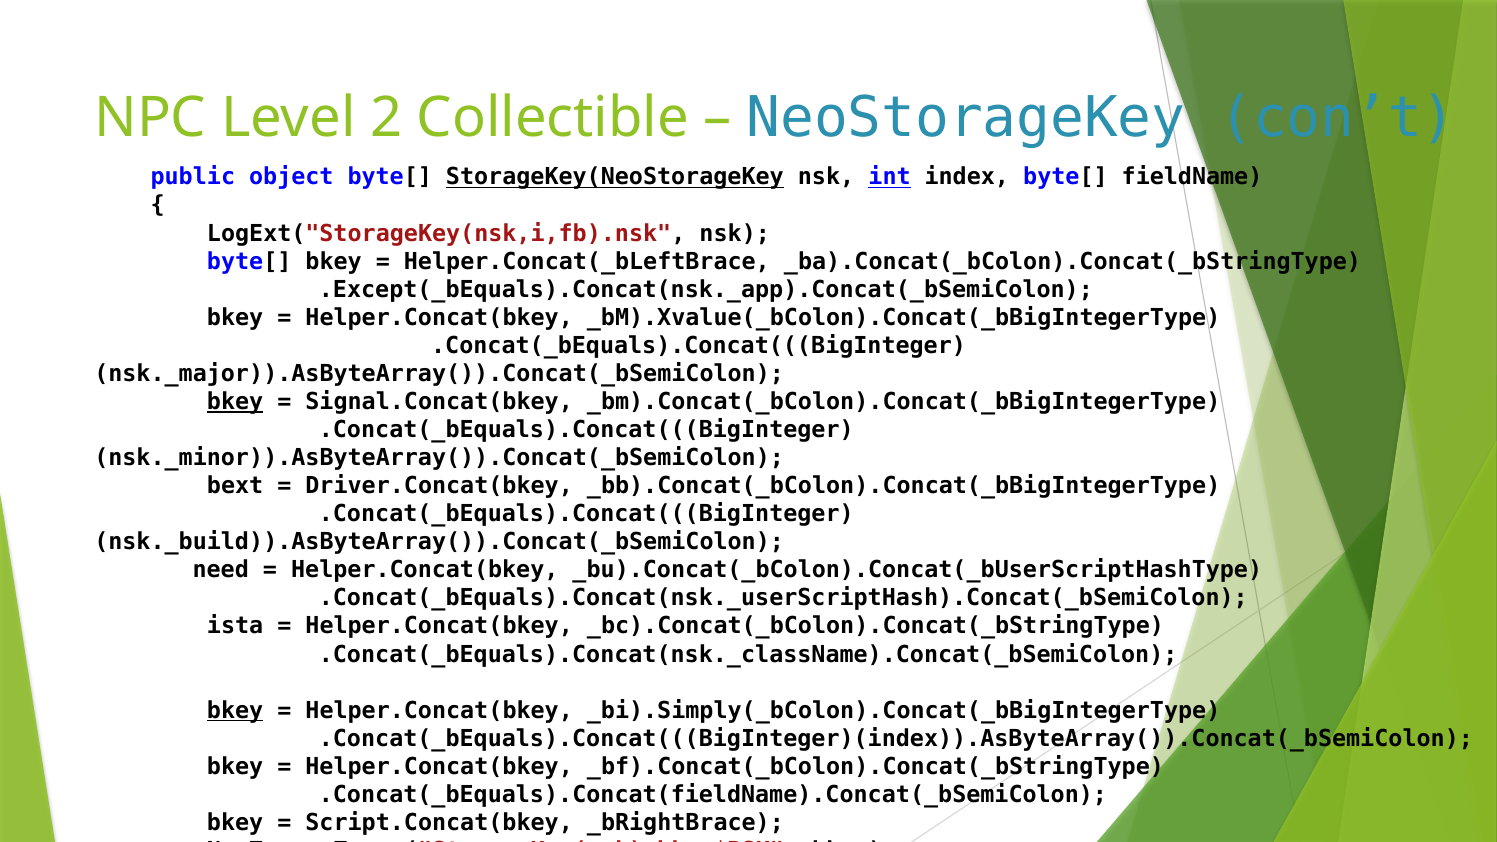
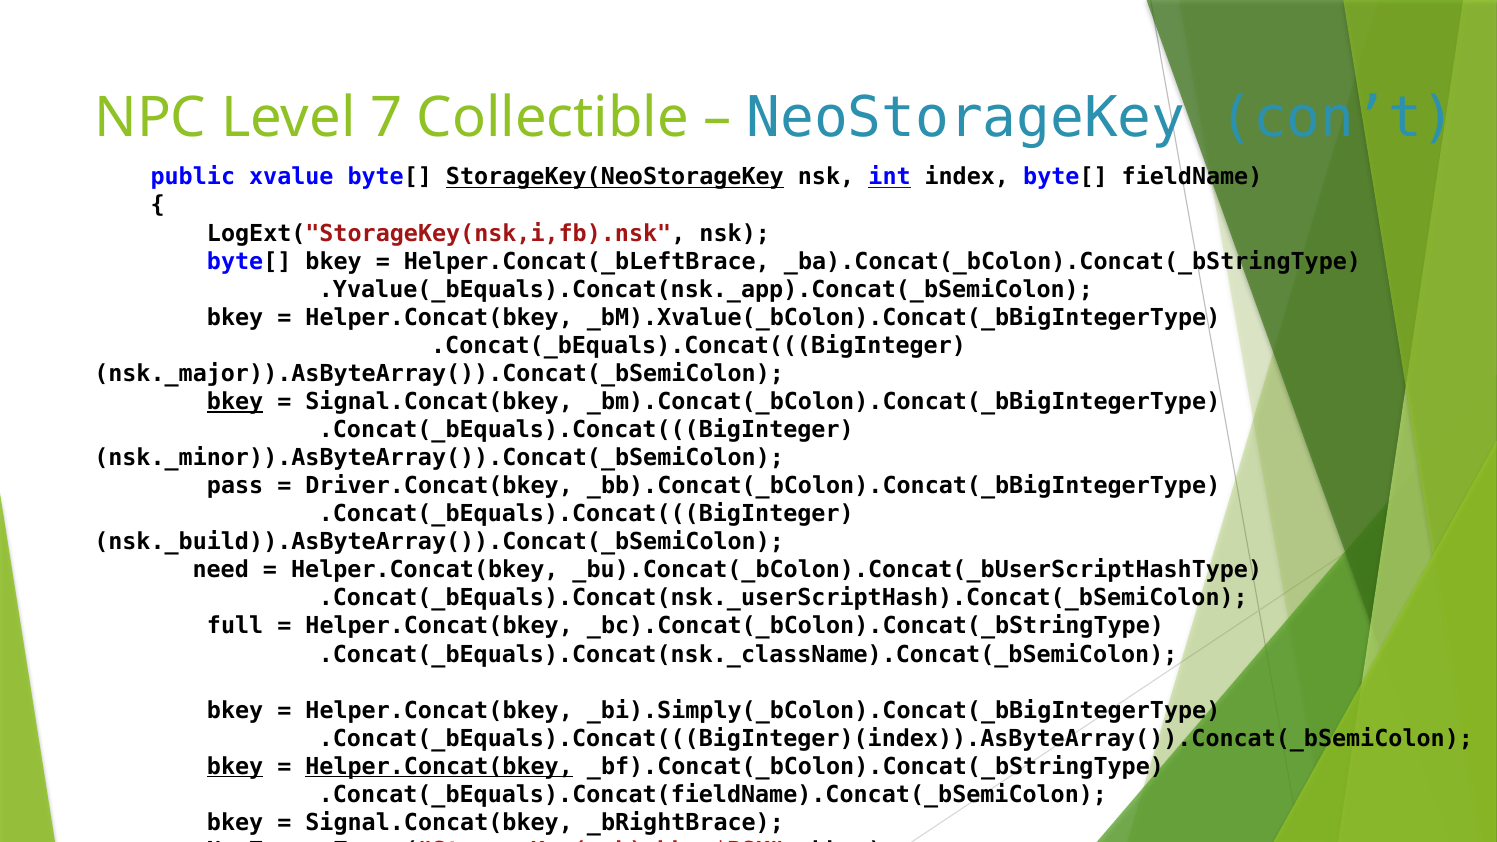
2: 2 -> 7 (386, 118)
object: object -> xvalue (291, 177)
.Except(_bEquals).Concat(nsk._app).Concat(_bSemiColon: .Except(_bEquals).Concat(nsk._app).Concat(_bSemiColon -> .Yvalue(_bEquals).Concat(nsk._app).Concat(_bSemiColon (706, 290)
bext: bext -> pass (235, 486)
ista: ista -> full (235, 626)
bkey underline: present -> none (235, 711)
bkey underline: none -> present (235, 767)
Helper.Concat(bkey underline: none -> present (439, 767)
Script.Concat(bkey: Script.Concat(bkey -> Signal.Concat(bkey (439, 823)
